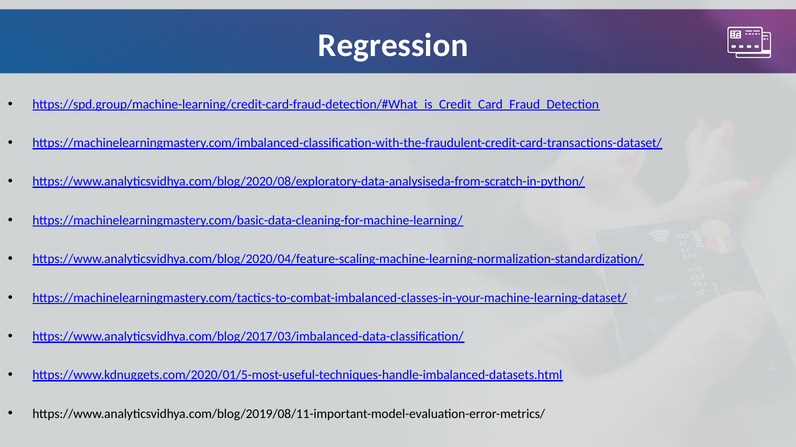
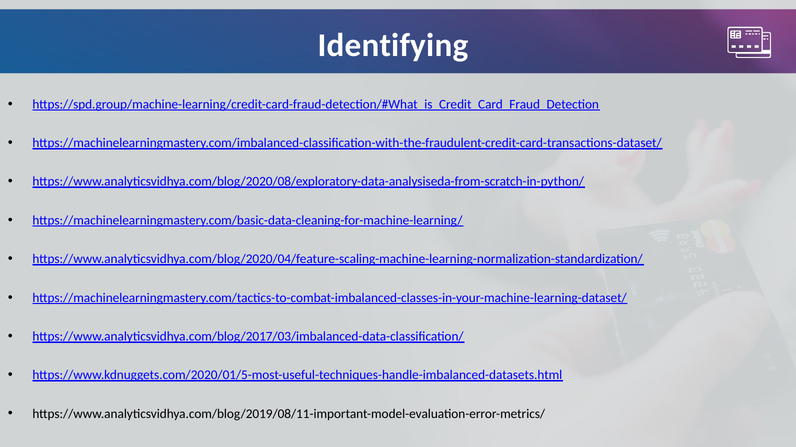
Regression: Regression -> Identifying (393, 45)
